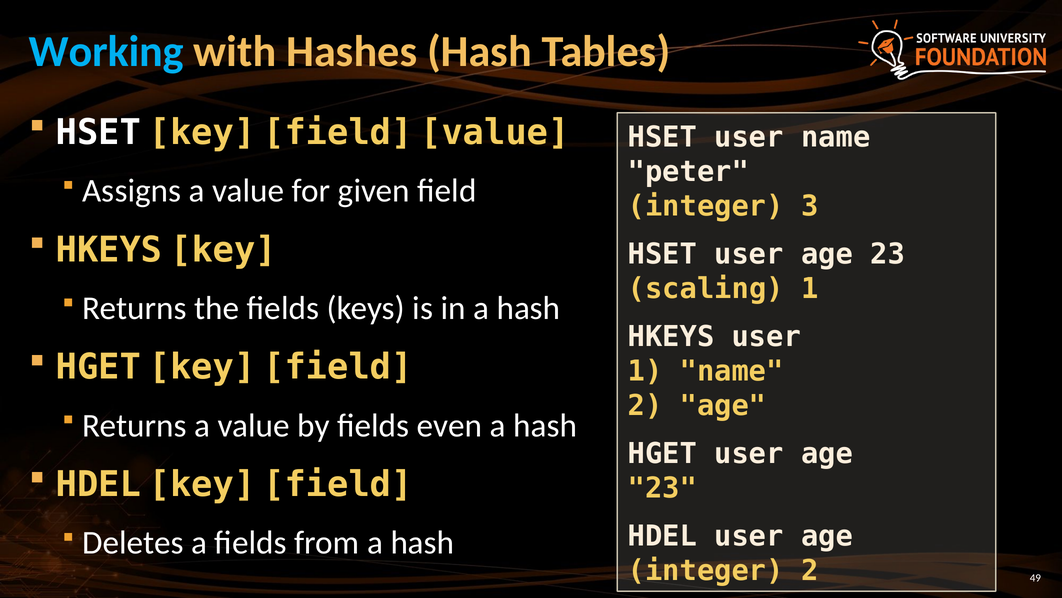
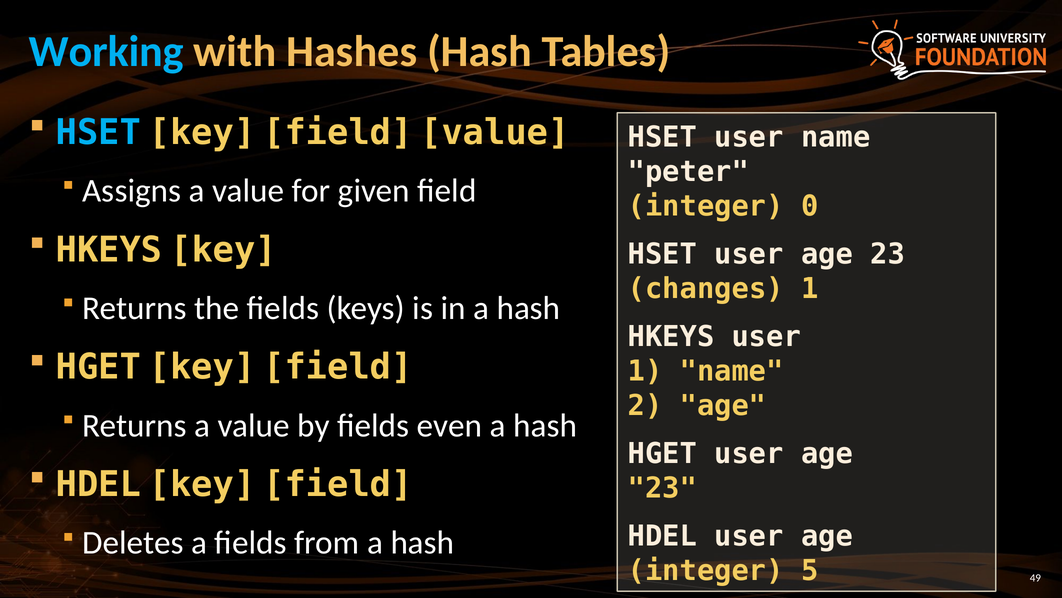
HSET colour: white -> light blue (98, 132)
3: 3 -> 0 (810, 206)
scaling: scaling -> changes (706, 288)
integer 2: 2 -> 5 (810, 570)
